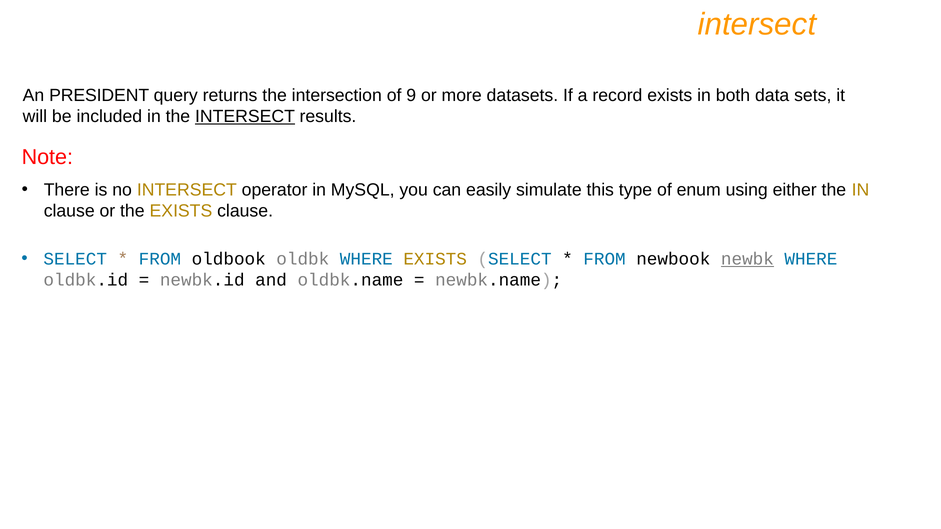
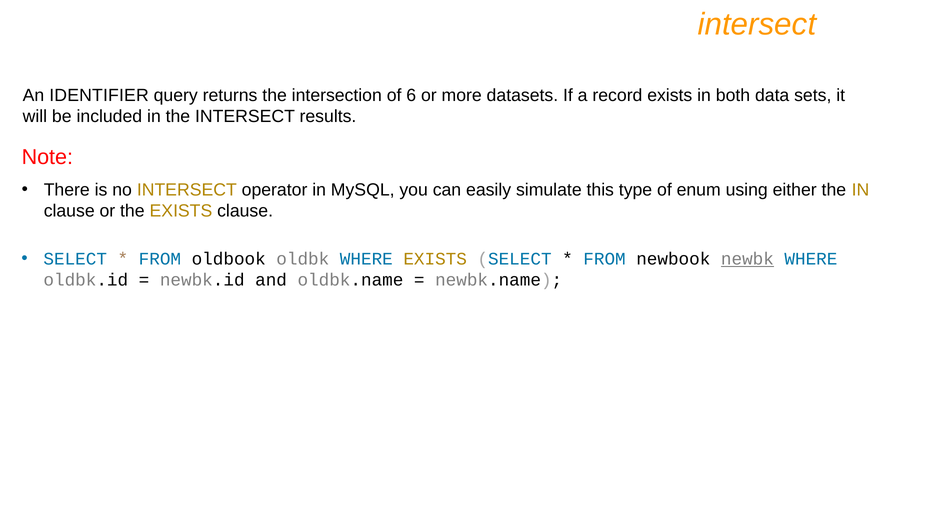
PRESIDENT: PRESIDENT -> IDENTIFIER (99, 95)
9: 9 -> 6 (411, 95)
INTERSECT underline: present -> none (245, 116)
